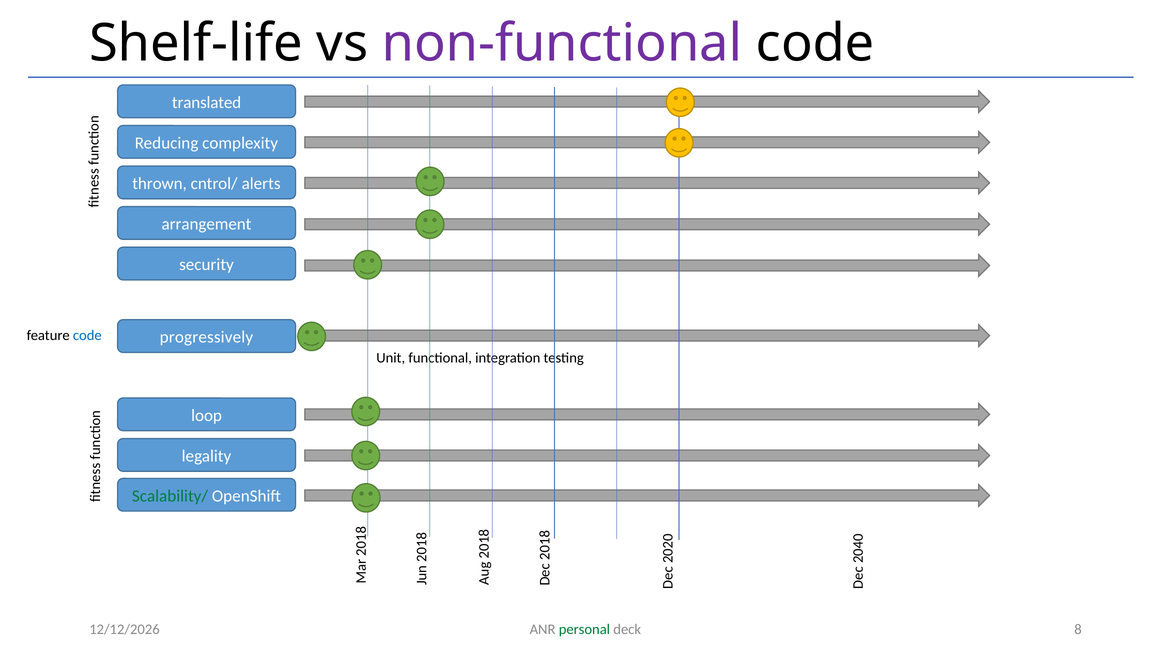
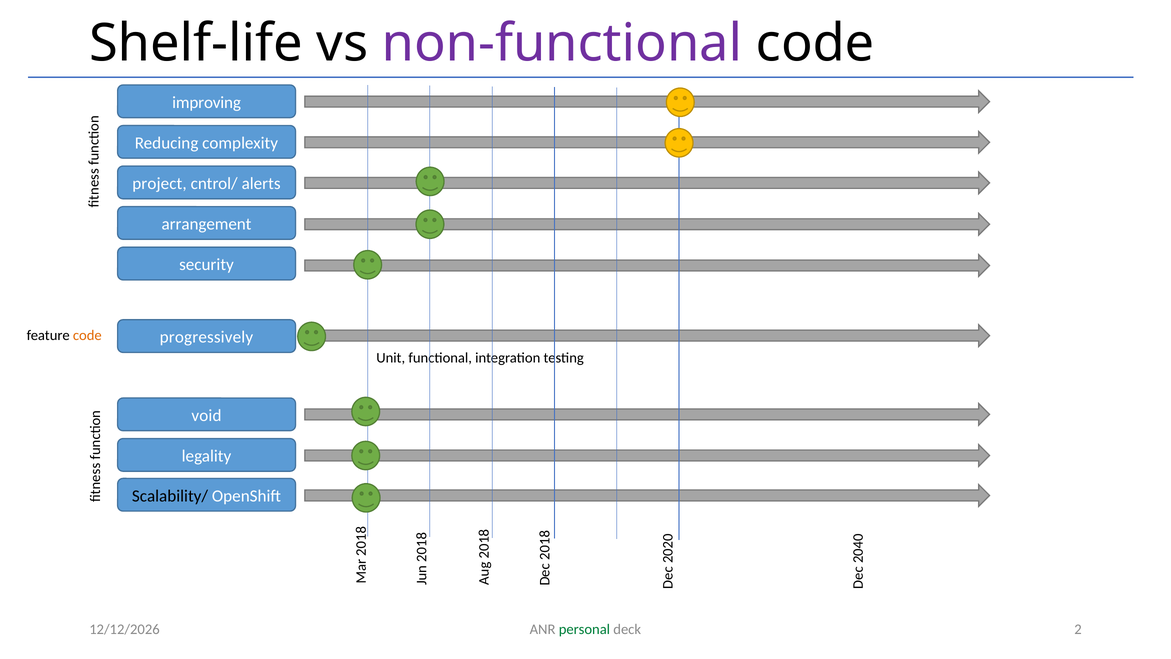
translated: translated -> improving (207, 102)
thrown: thrown -> project (159, 184)
code colour: blue -> orange (87, 335)
loop: loop -> void (206, 415)
Scalability/ colour: green -> black (170, 496)
deck 8: 8 -> 2 (1078, 629)
